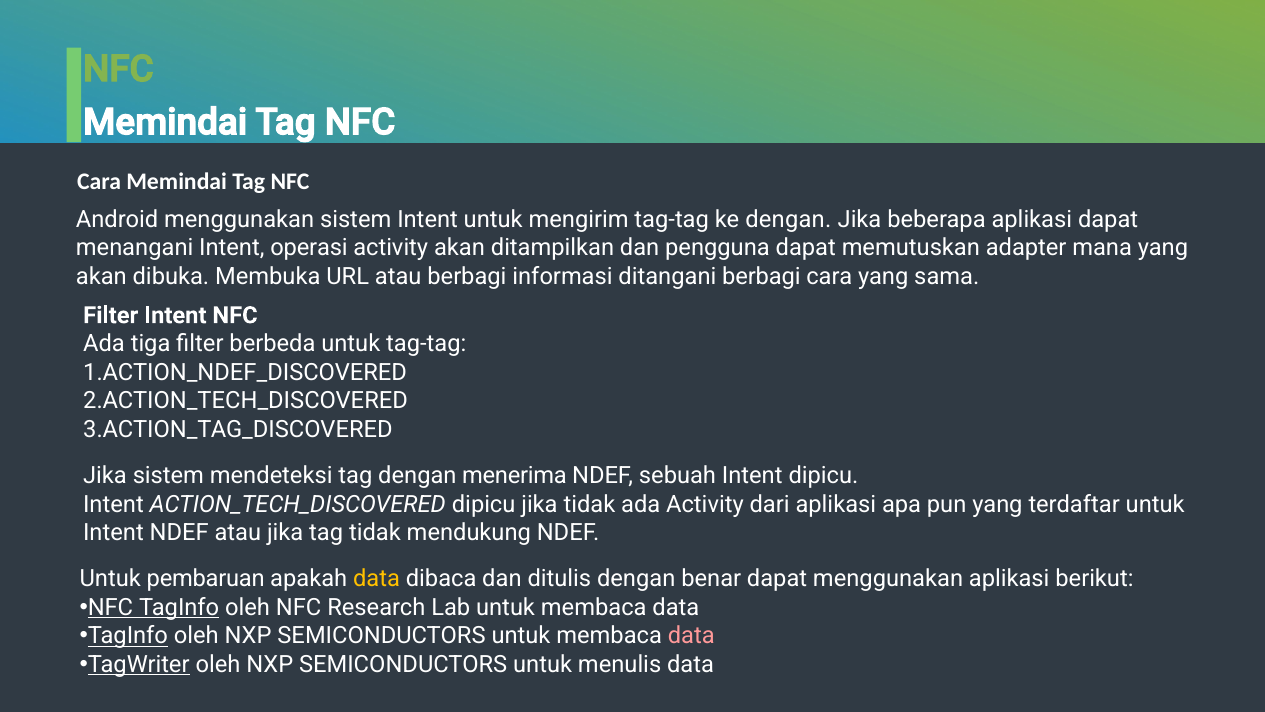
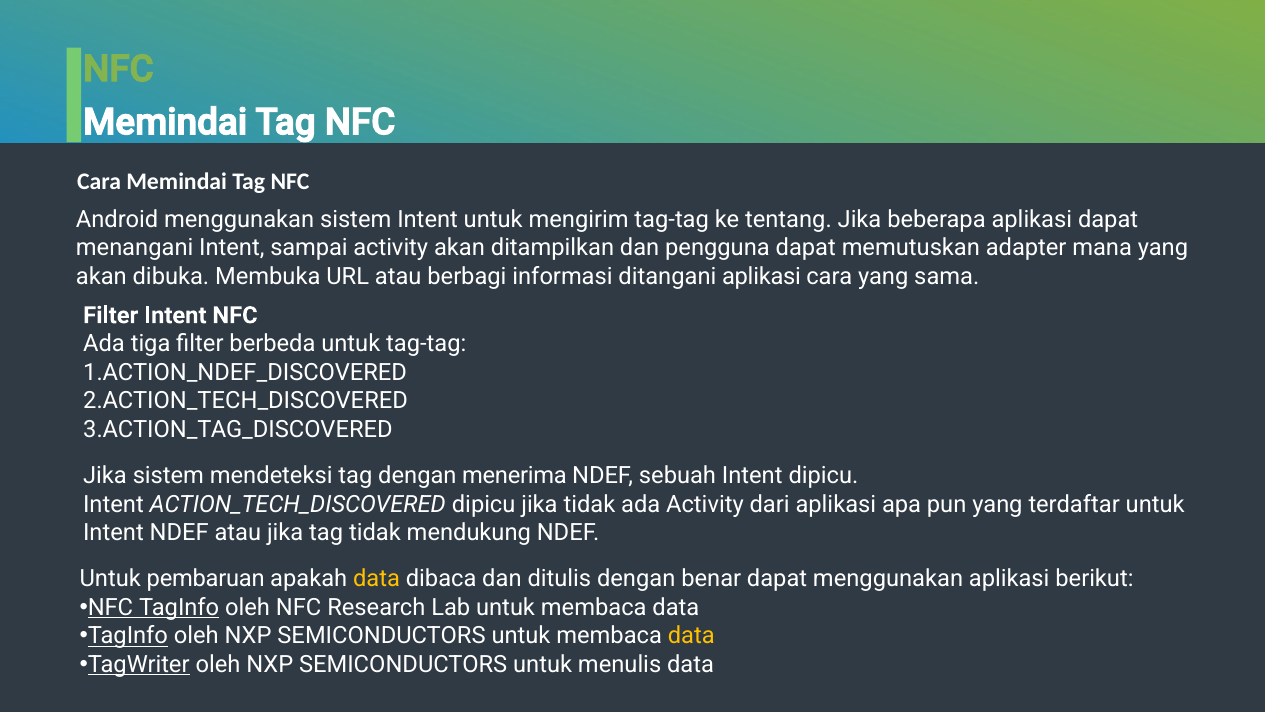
ke dengan: dengan -> tentang (788, 219)
operasi: operasi -> sampai (309, 248)
ditangani berbagi: berbagi -> aplikasi (761, 276)
data colour: pink -> yellow (691, 636)
